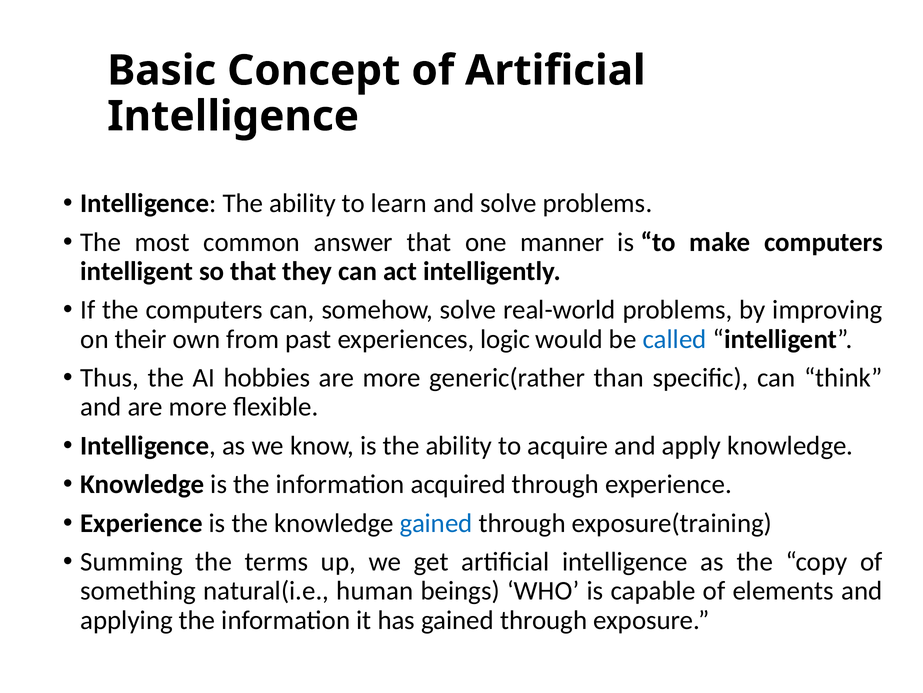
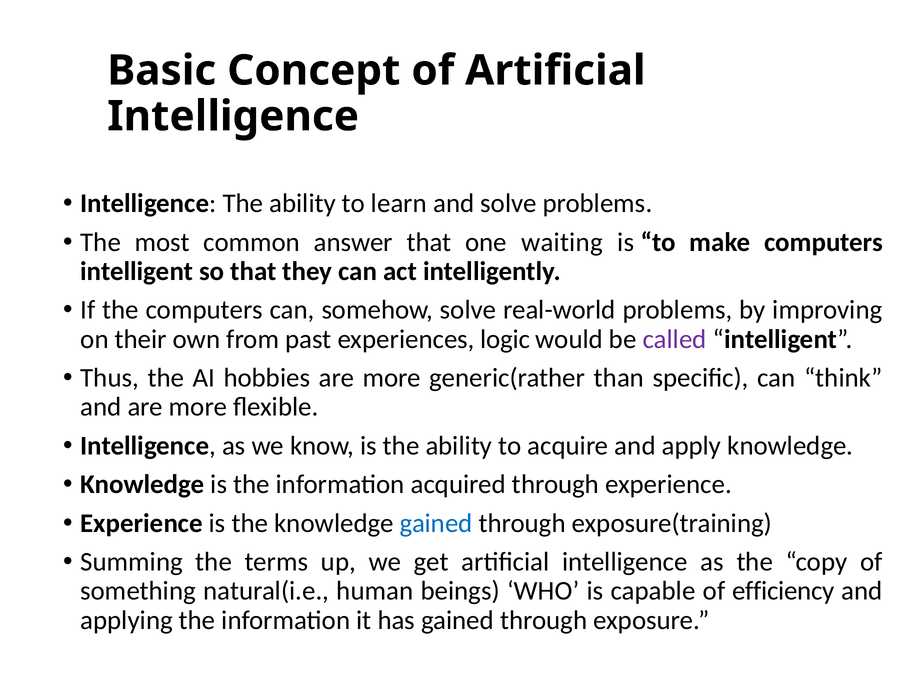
manner: manner -> waiting (562, 242)
called colour: blue -> purple (675, 339)
elements: elements -> efficiency (783, 590)
